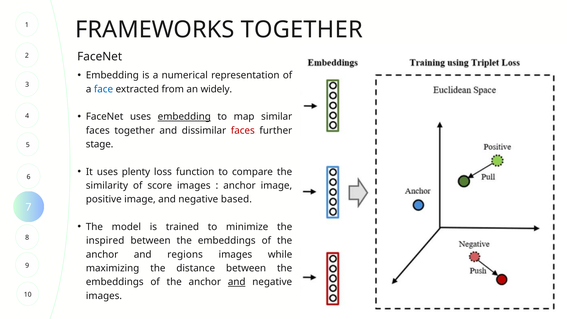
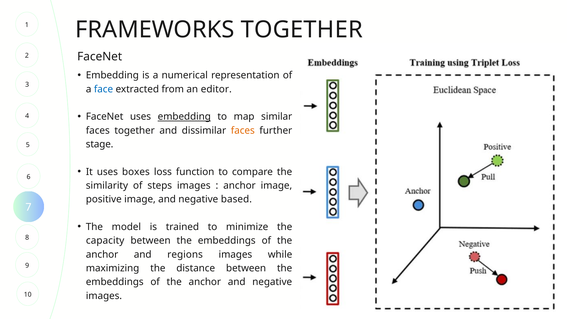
widely: widely -> editor (216, 89)
faces colour: red -> orange (243, 130)
plenty: plenty -> boxes (136, 172)
score: score -> steps (160, 186)
inspired: inspired -> capacity (105, 241)
and underline: present -> none (237, 282)
